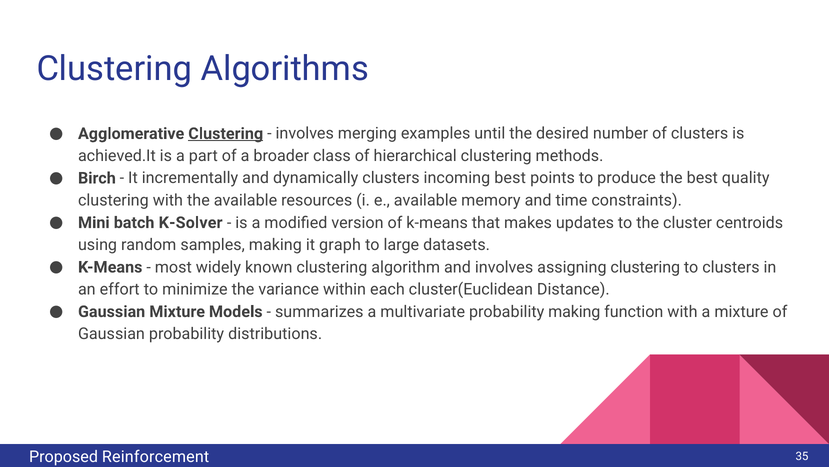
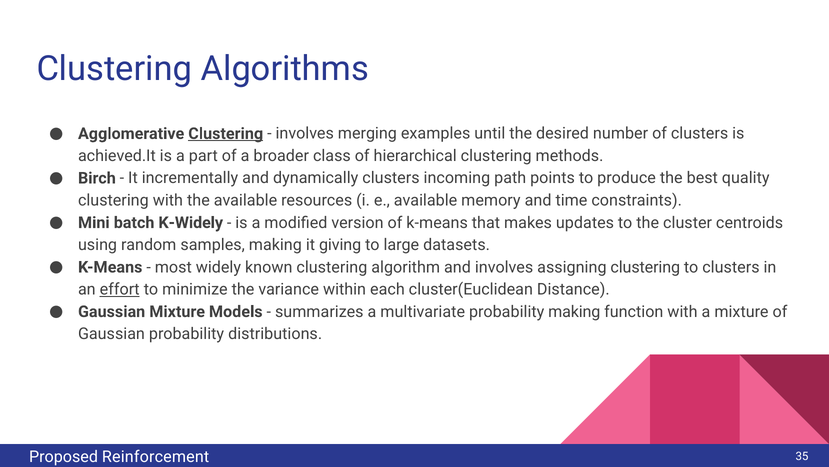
incoming best: best -> path (510, 178)
K-Solver: K-Solver -> K-Widely (191, 222)
graph: graph -> giving (340, 245)
effort underline: none -> present (120, 289)
